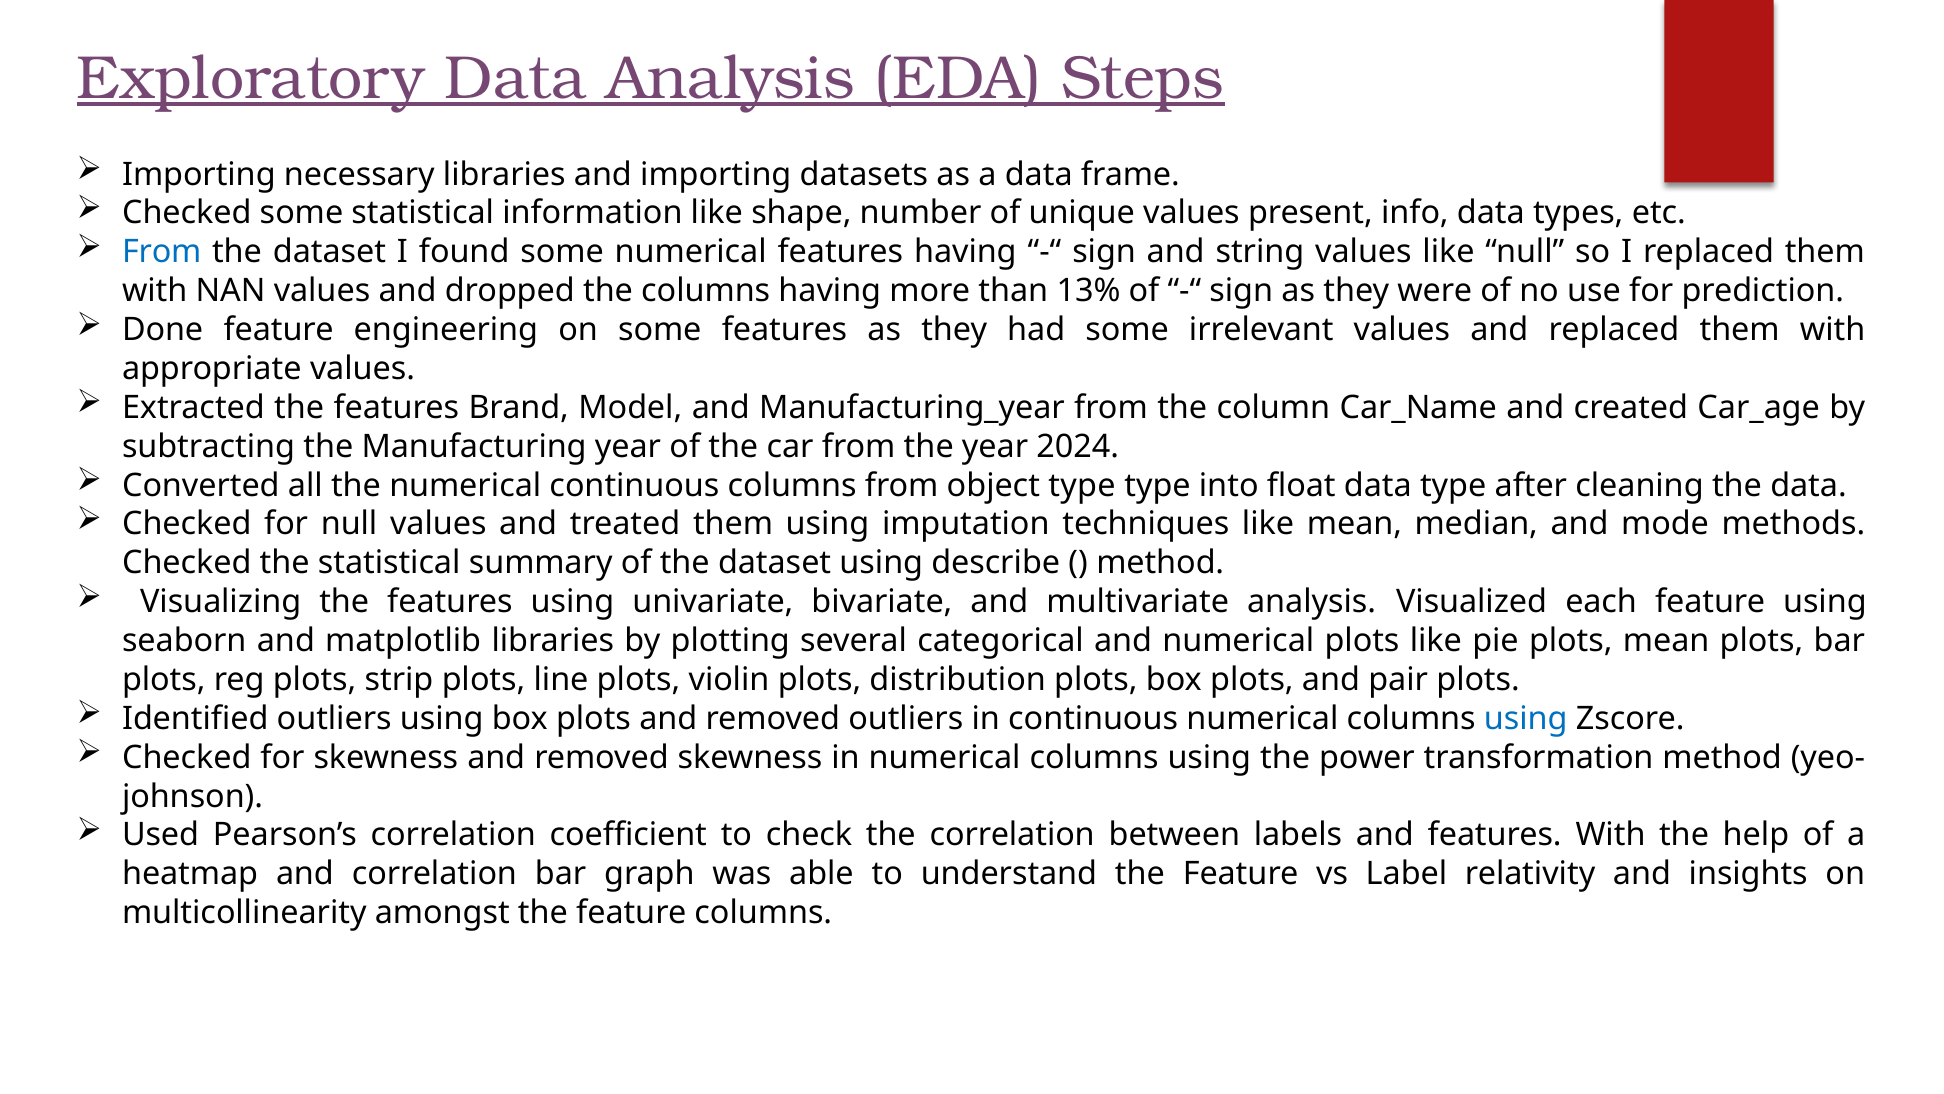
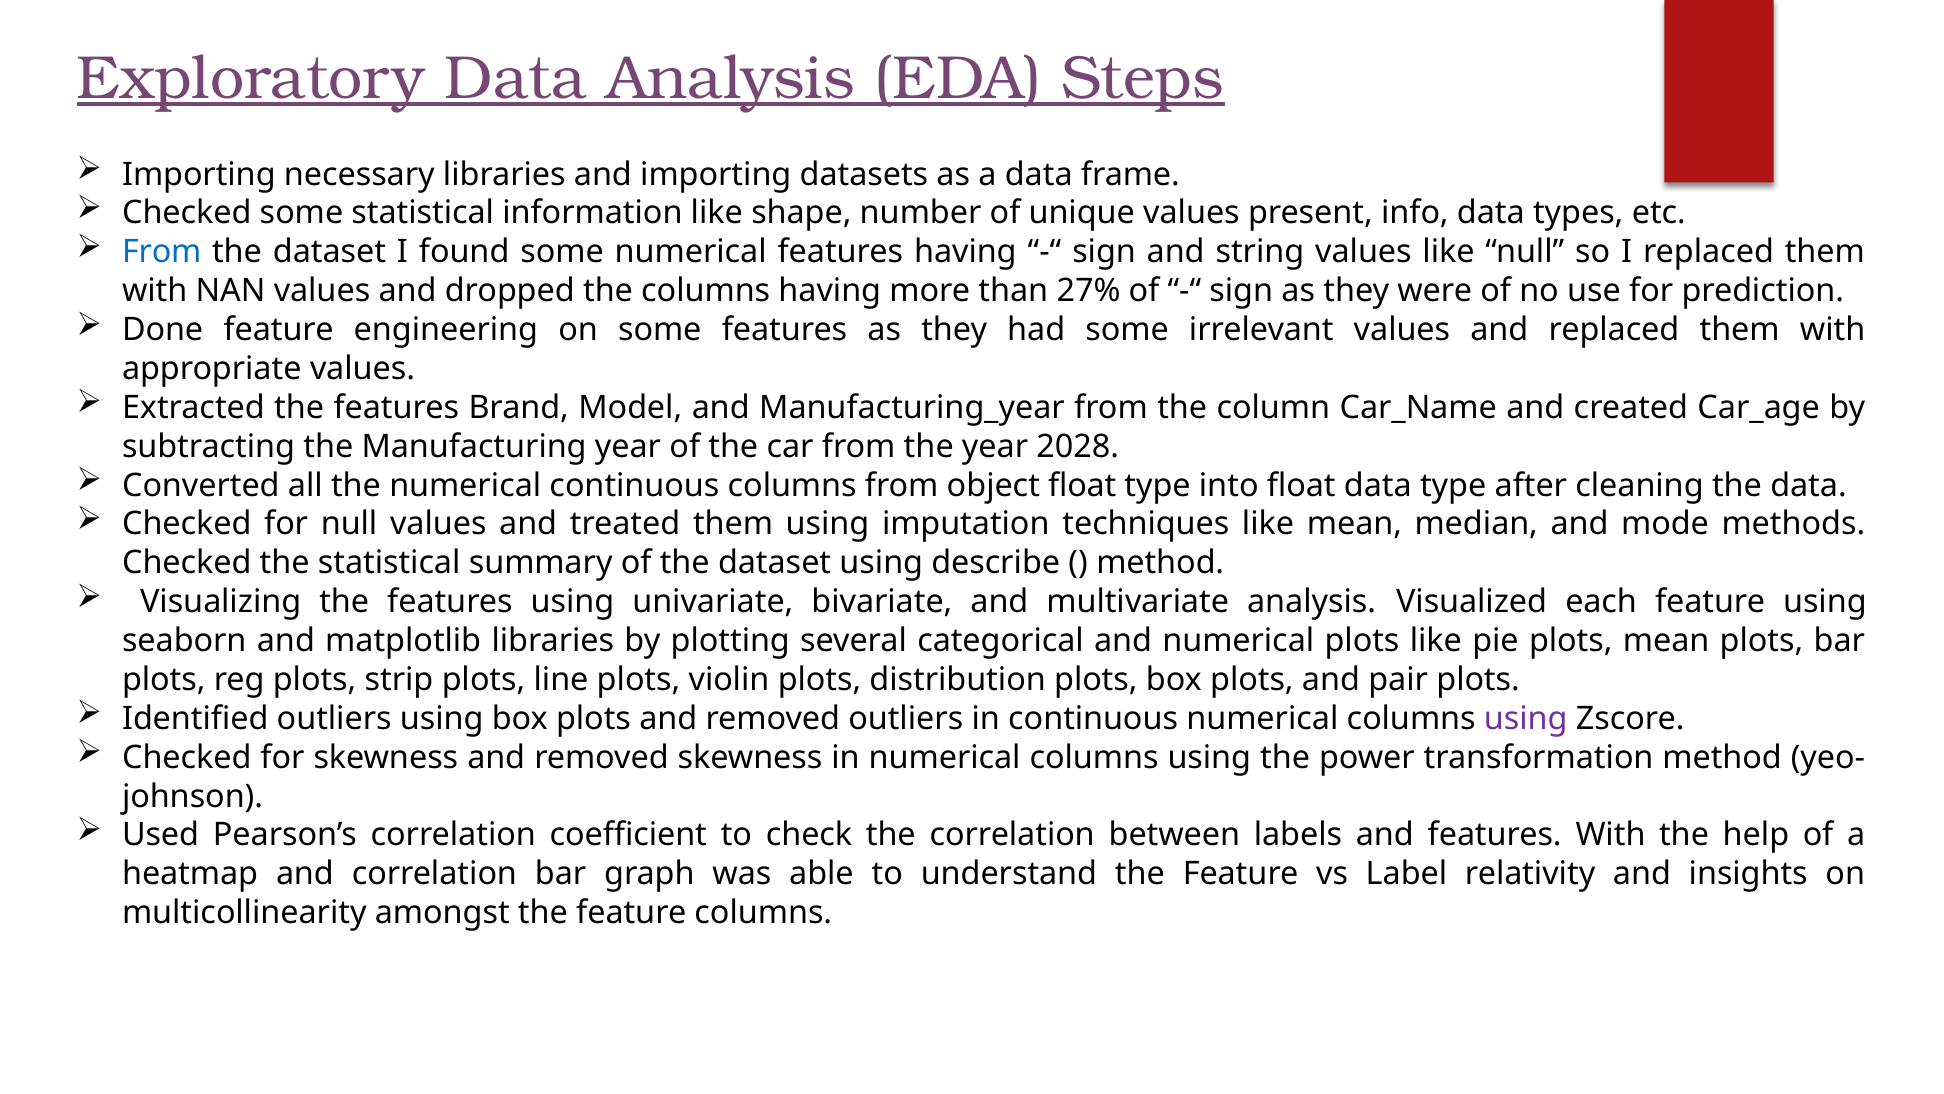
13%: 13% -> 27% (1089, 291)
2024: 2024 -> 2028 (1078, 446)
object type: type -> float (1082, 485)
using colour: blue -> purple (1526, 718)
